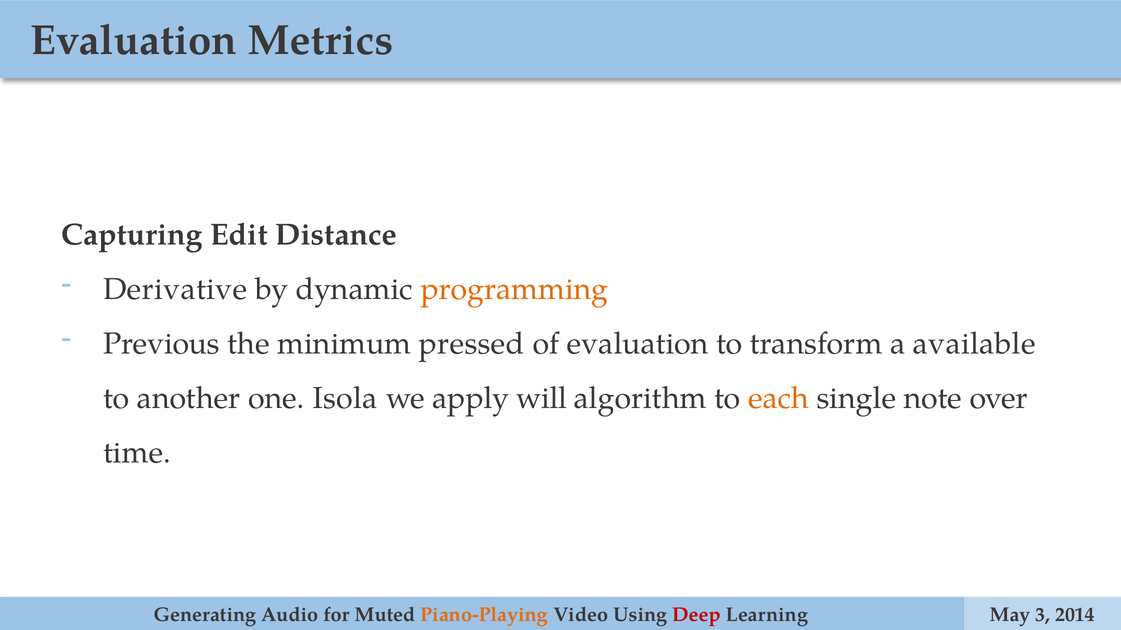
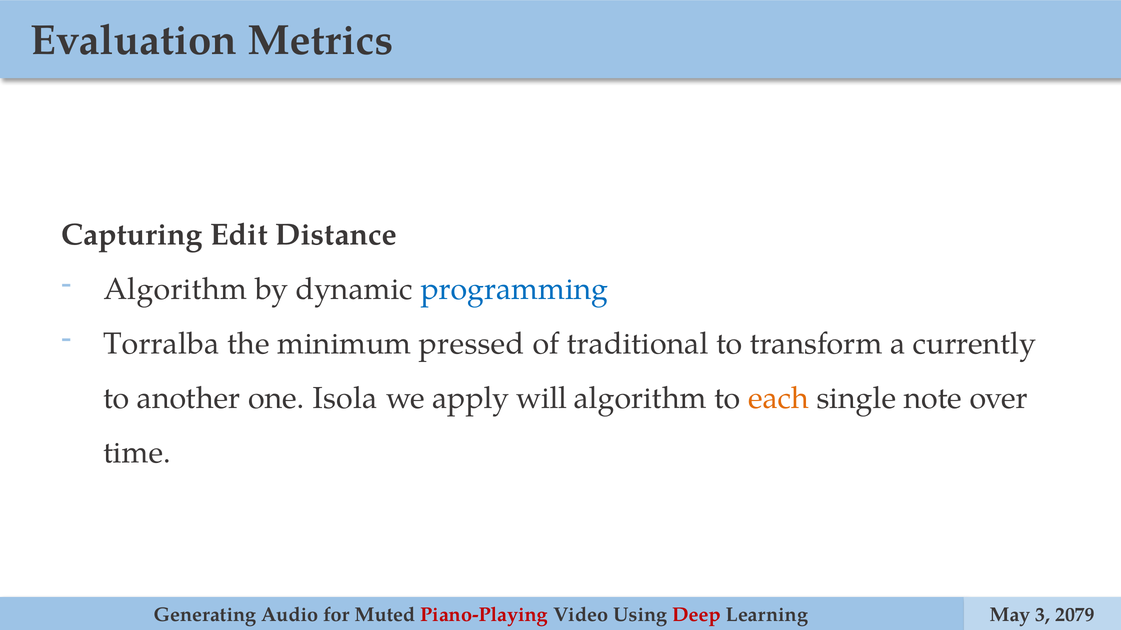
Derivative: Derivative -> Algorithm (175, 289)
programming colour: orange -> blue (514, 289)
Previous: Previous -> Torralba (161, 344)
of evaluation: evaluation -> traditional (638, 344)
available: available -> currently (974, 344)
Piano-Playing colour: orange -> red (484, 615)
2014: 2014 -> 2079 (1075, 615)
